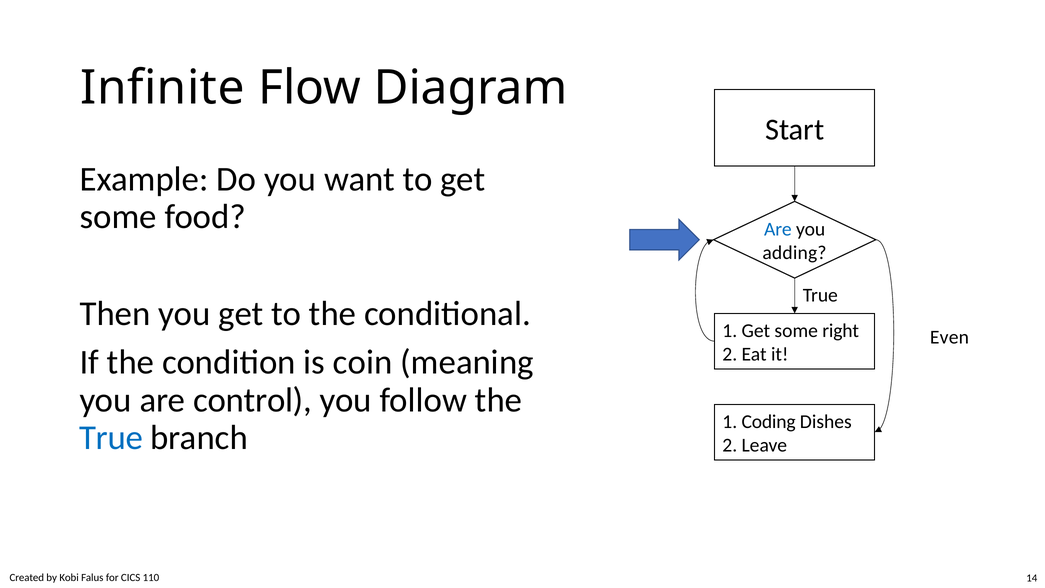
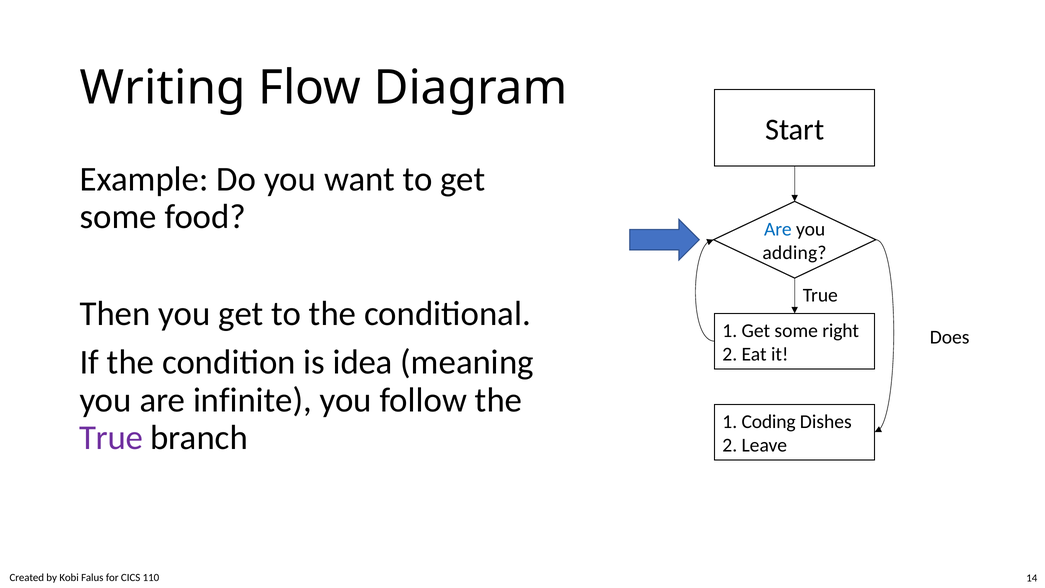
Infinite: Infinite -> Writing (163, 88)
Even: Even -> Does (950, 337)
coin: coin -> idea (363, 362)
control: control -> infinite (252, 400)
True colour: blue -> purple (111, 438)
